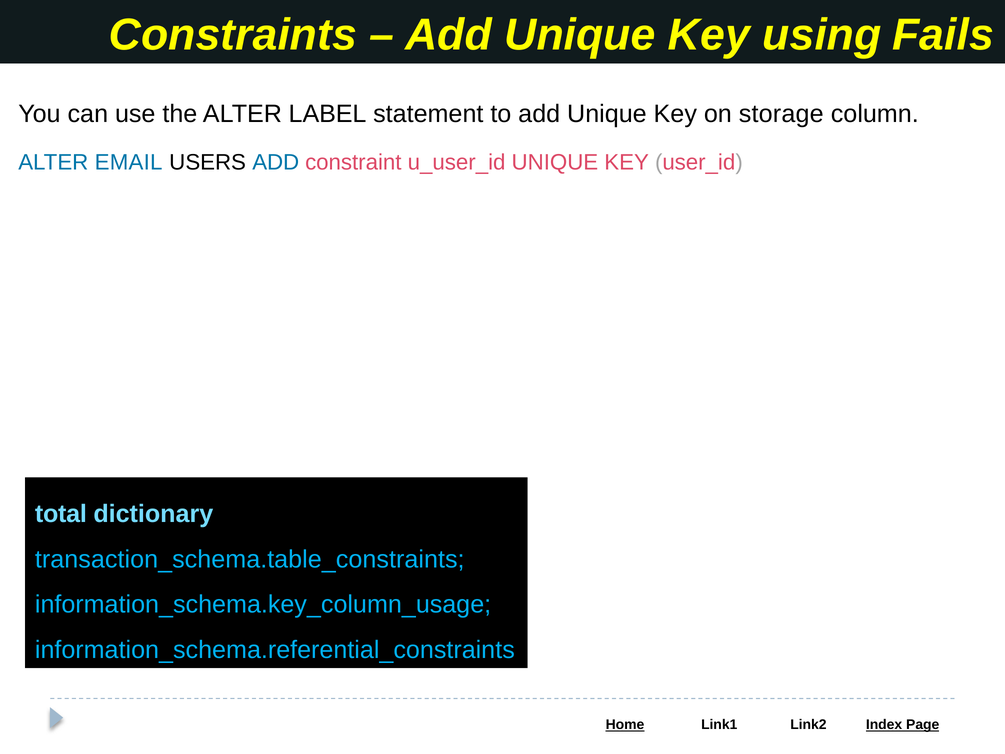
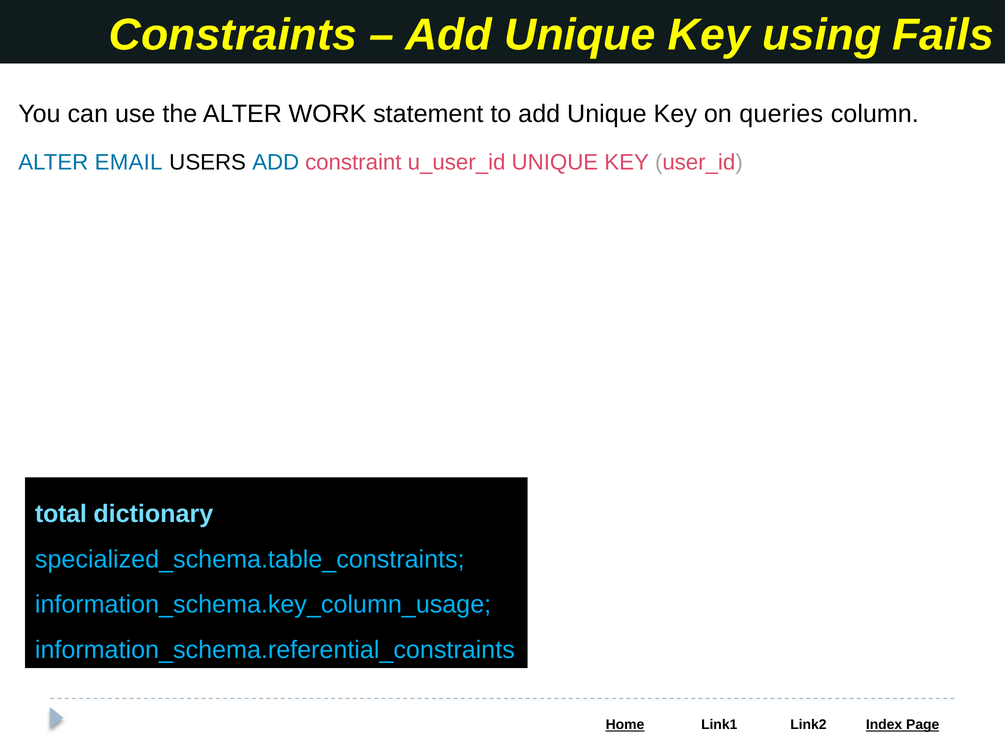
LABEL: LABEL -> WORK (328, 114)
storage: storage -> queries (781, 114)
transaction_schema.table_constraints: transaction_schema.table_constraints -> specialized_schema.table_constraints (250, 559)
